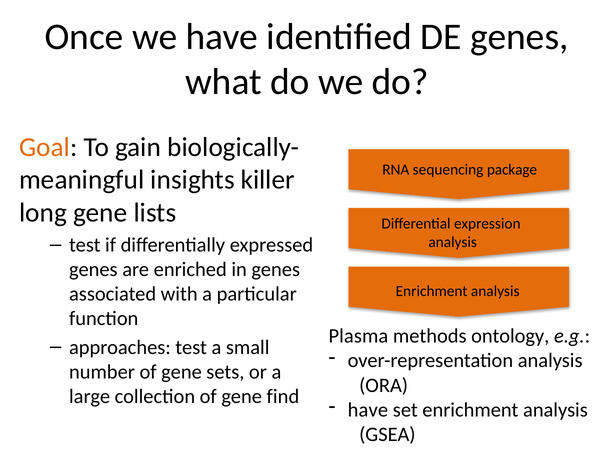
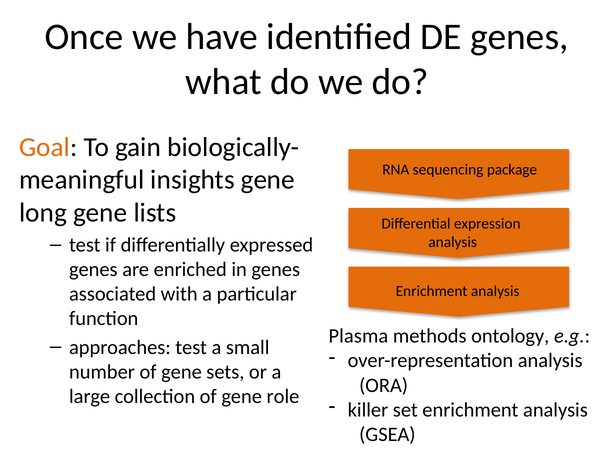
insights killer: killer -> gene (268, 180)
find: find -> role (283, 396)
have: have -> killer (368, 409)
